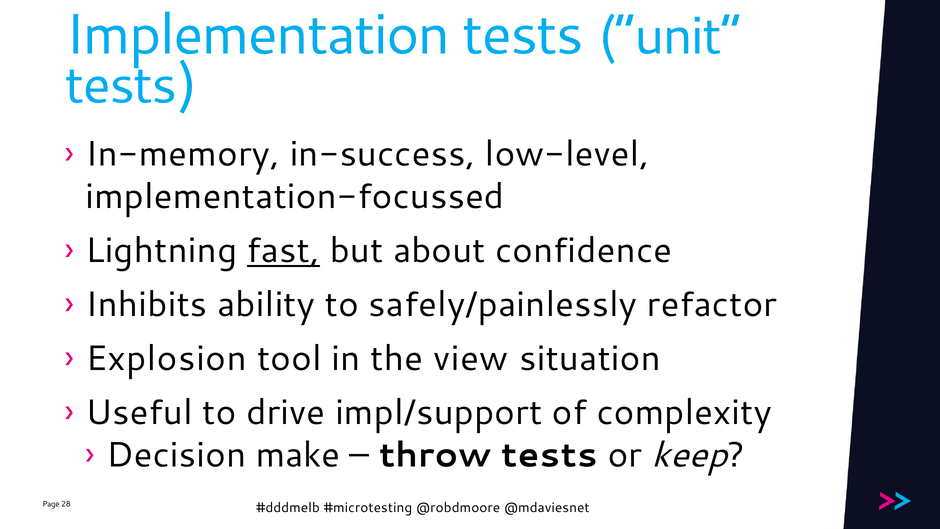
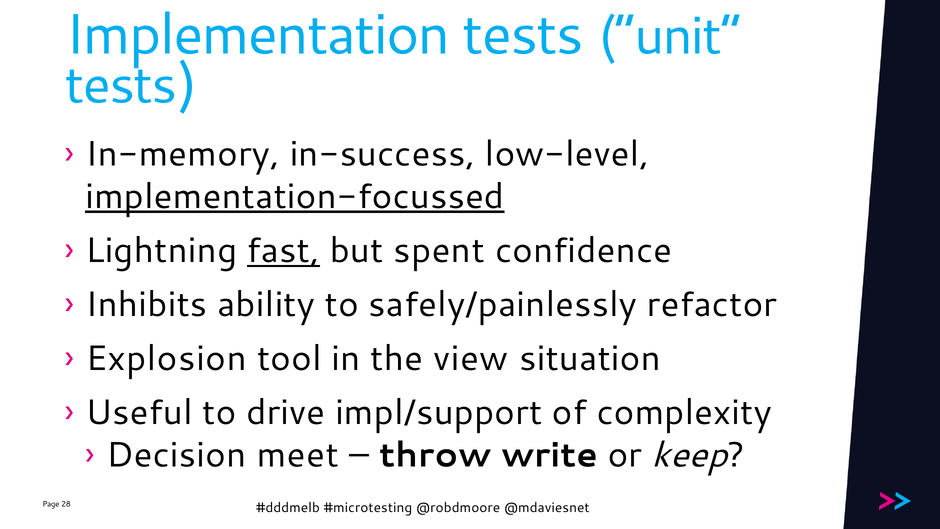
implementation-focussed underline: none -> present (295, 197)
about: about -> spent (439, 251)
make: make -> meet (298, 455)
throw tests: tests -> write (550, 455)
